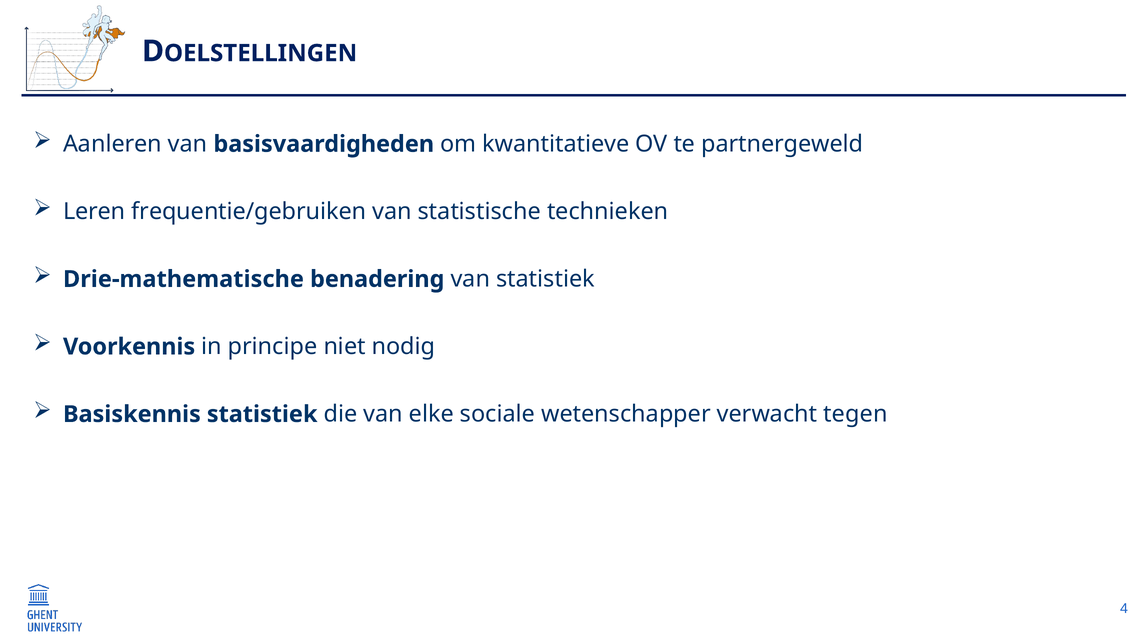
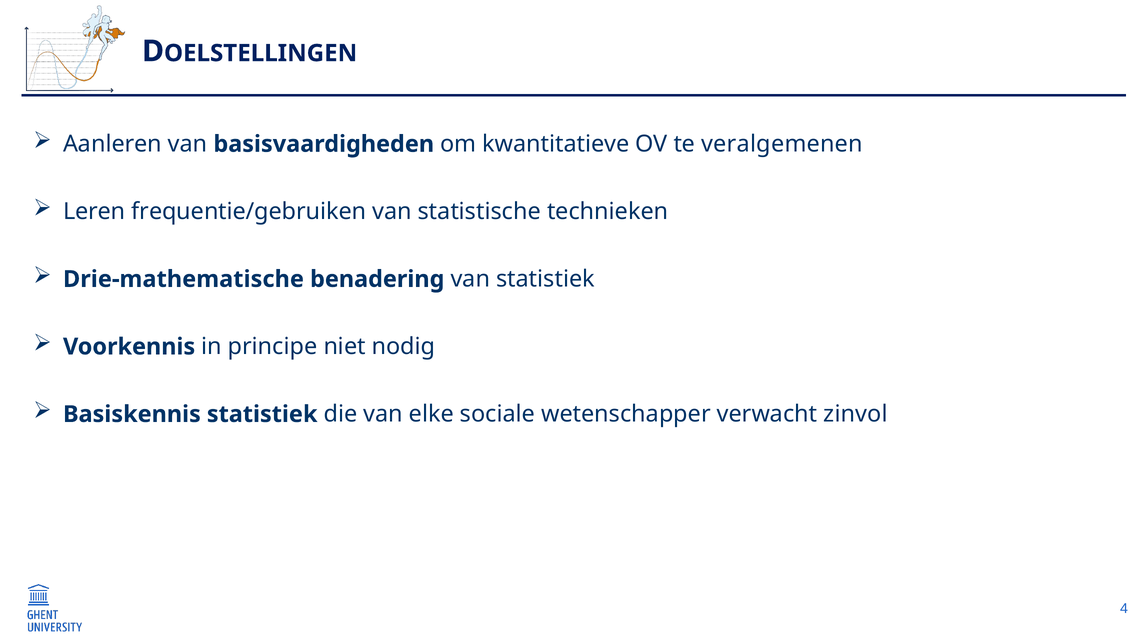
partnergeweld: partnergeweld -> veralgemenen (782, 144)
tegen: tegen -> zinvol (856, 415)
